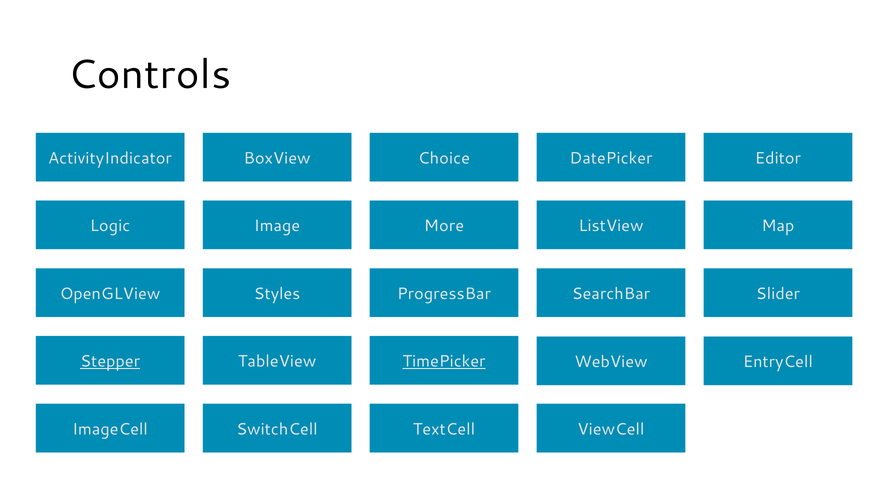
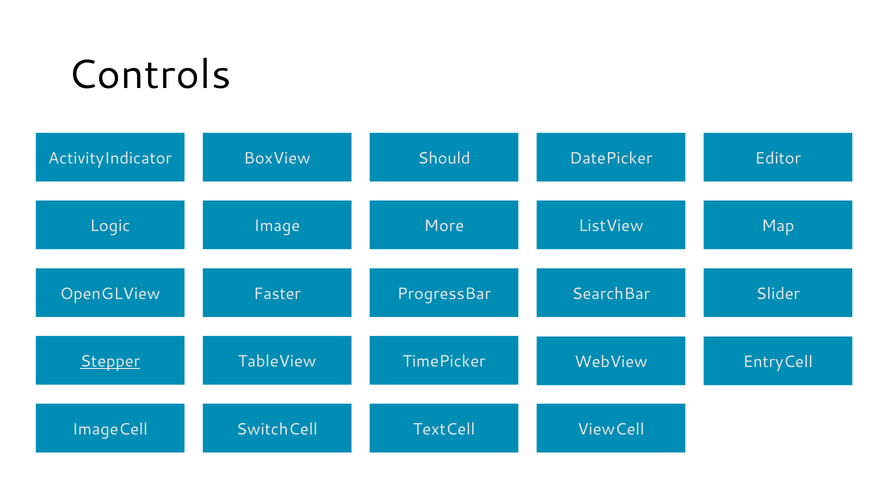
Choice: Choice -> Should (444, 158)
Styles: Styles -> Faster (277, 294)
TimePicker underline: present -> none (444, 362)
